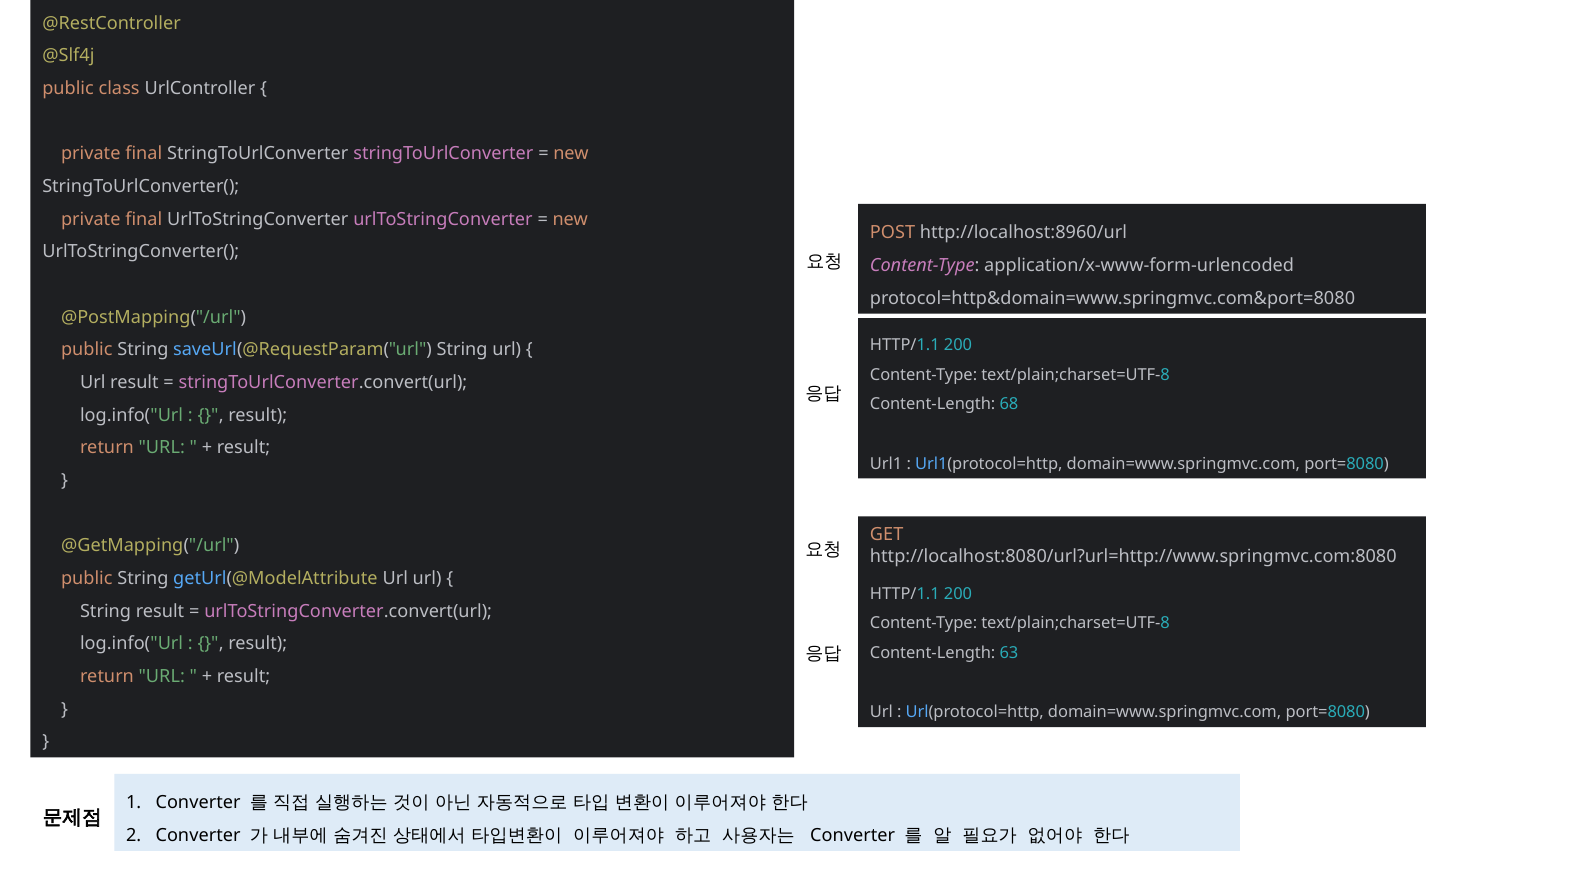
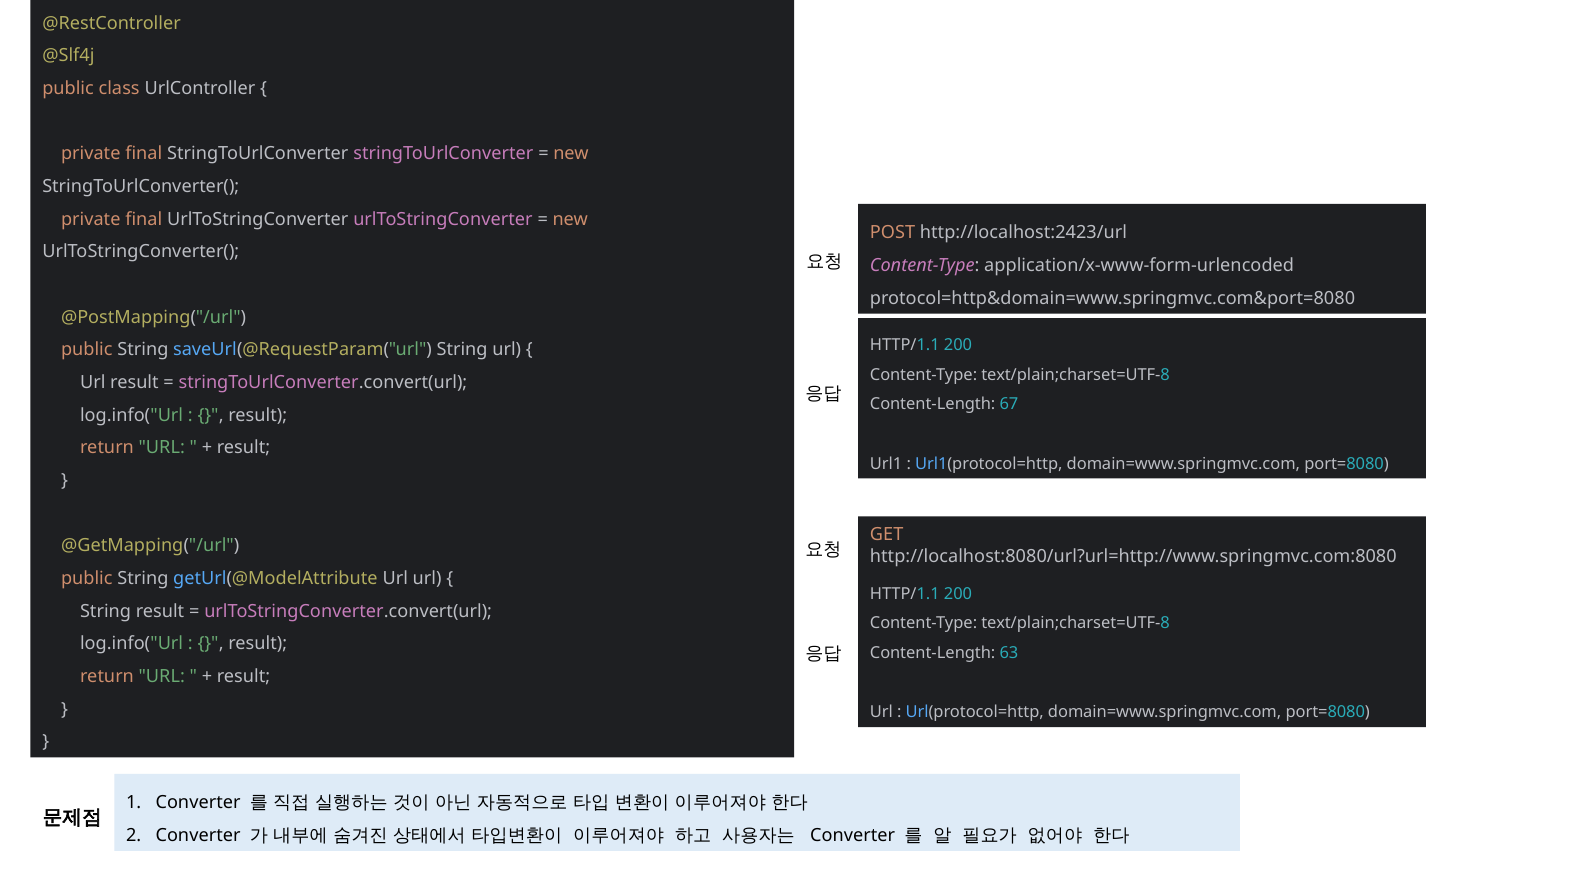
http://localhost:8960/url: http://localhost:8960/url -> http://localhost:2423/url (1023, 233)
68: 68 -> 67 (1009, 404)
